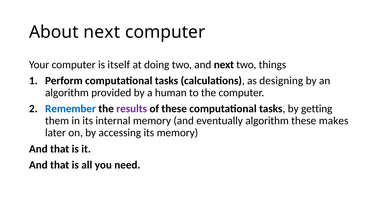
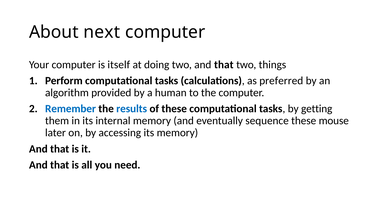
two and next: next -> that (224, 64)
designing: designing -> preferred (281, 80)
results colour: purple -> blue (132, 108)
eventually algorithm: algorithm -> sequence (267, 120)
makes: makes -> mouse (334, 120)
